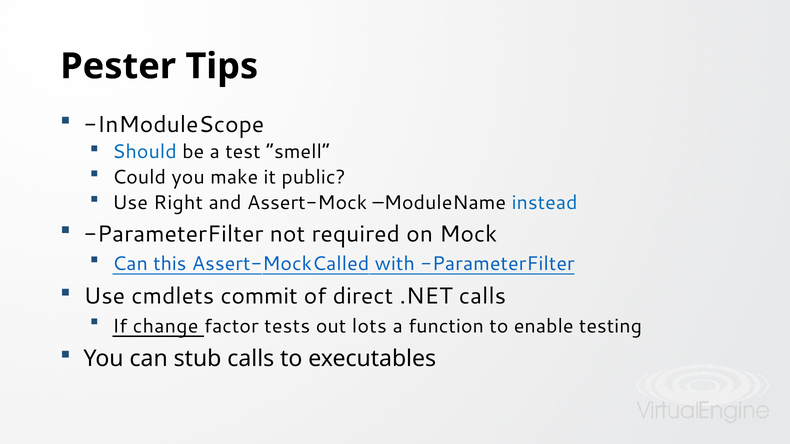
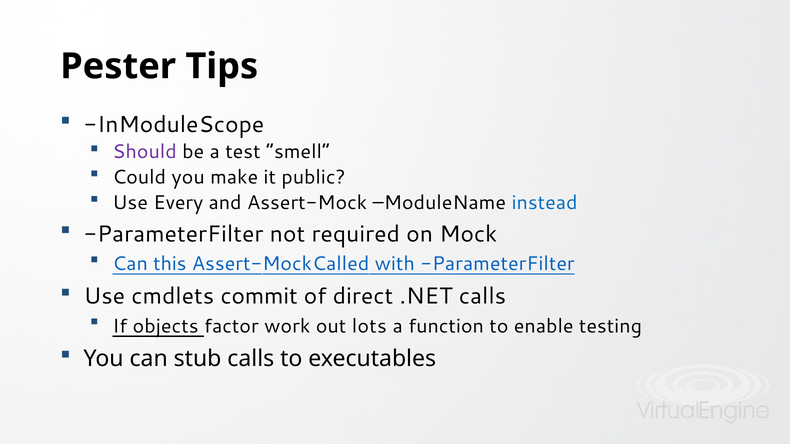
Should colour: blue -> purple (145, 152)
Right: Right -> Every (178, 203)
change: change -> objects (166, 327)
tests: tests -> work (287, 327)
